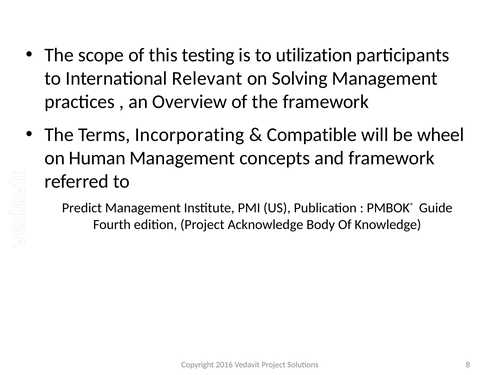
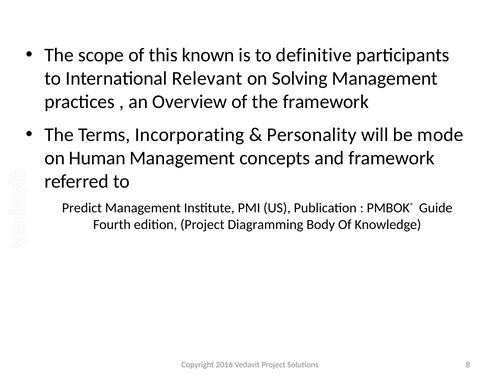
testing: testing -> known (208, 55)
utilization: utilization -> definitive (314, 55)
Compatible: Compatible -> Personality (312, 135)
wheel: wheel -> mode (440, 135)
Acknowledge: Acknowledge -> Diagramming (265, 225)
